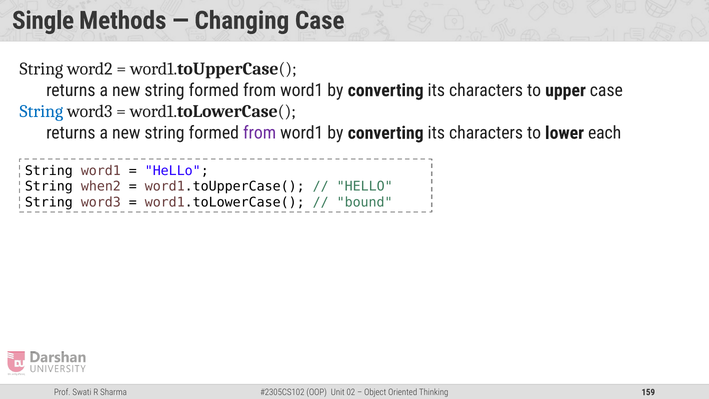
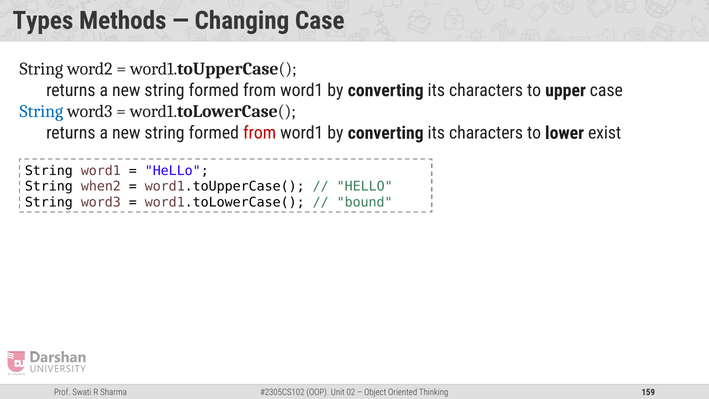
Single: Single -> Types (43, 21)
from colour: purple -> red (260, 133)
each: each -> exist (605, 133)
